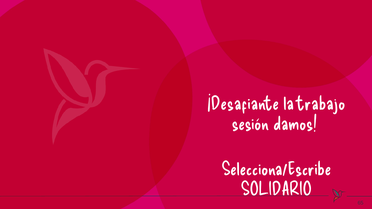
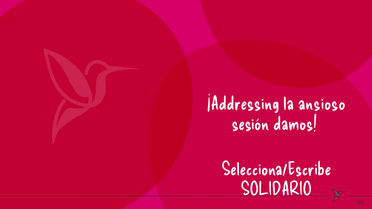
¡Desafiante: ¡Desafiante -> ¡Addressing (243, 104)
trabajo: trabajo -> ansioso (322, 104)
